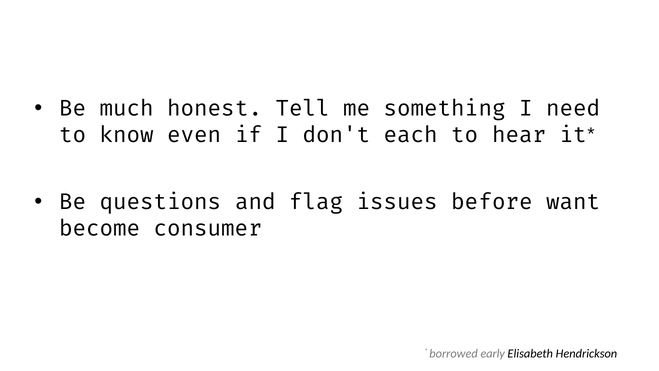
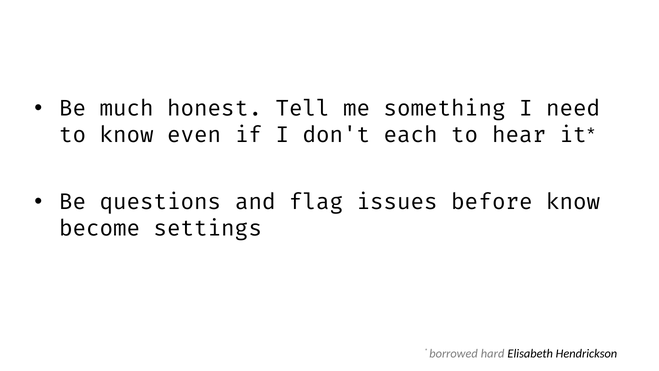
before want: want -> know (573, 202)
consumer: consumer -> settings (208, 228)
early: early -> hard (493, 353)
